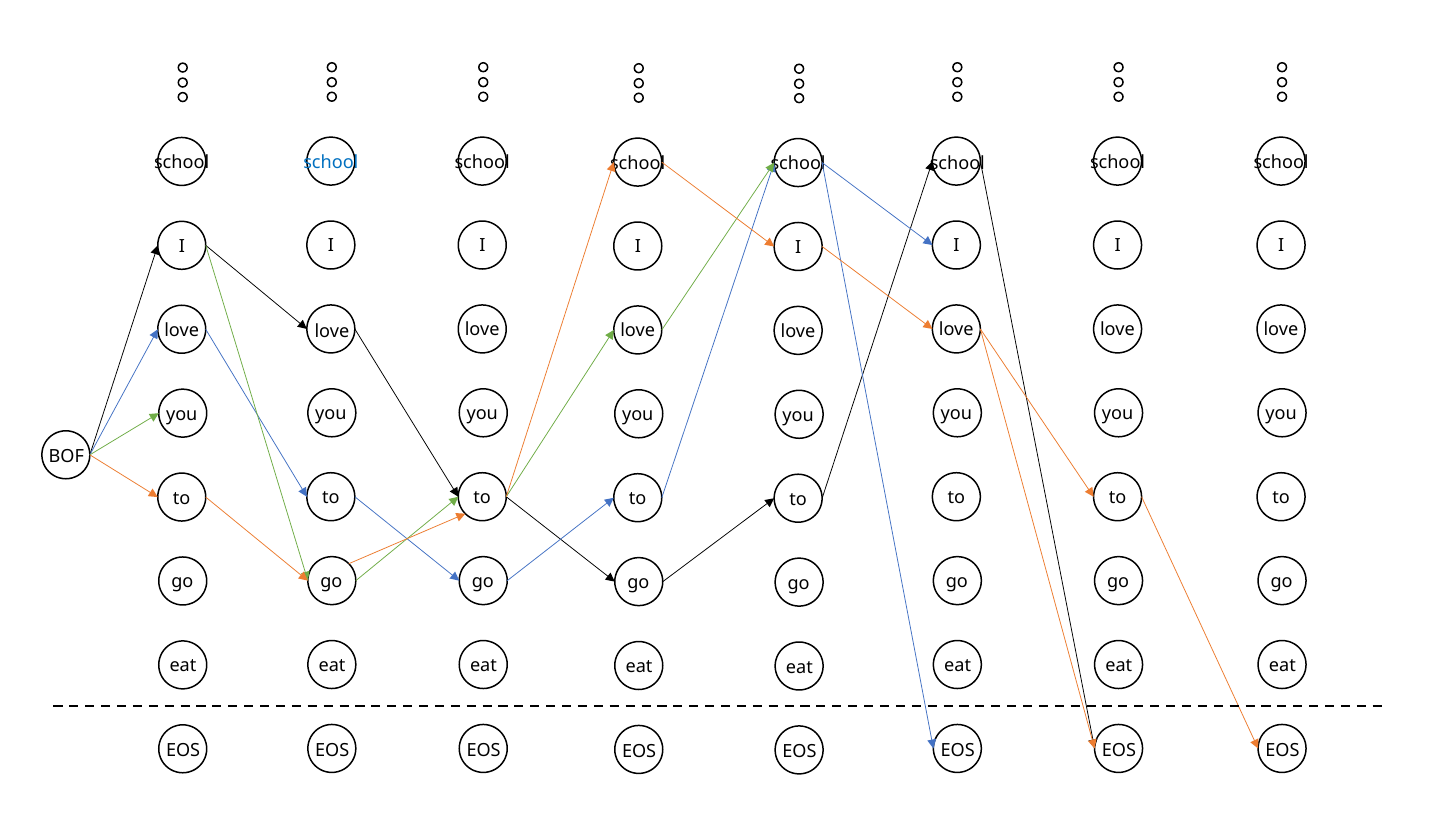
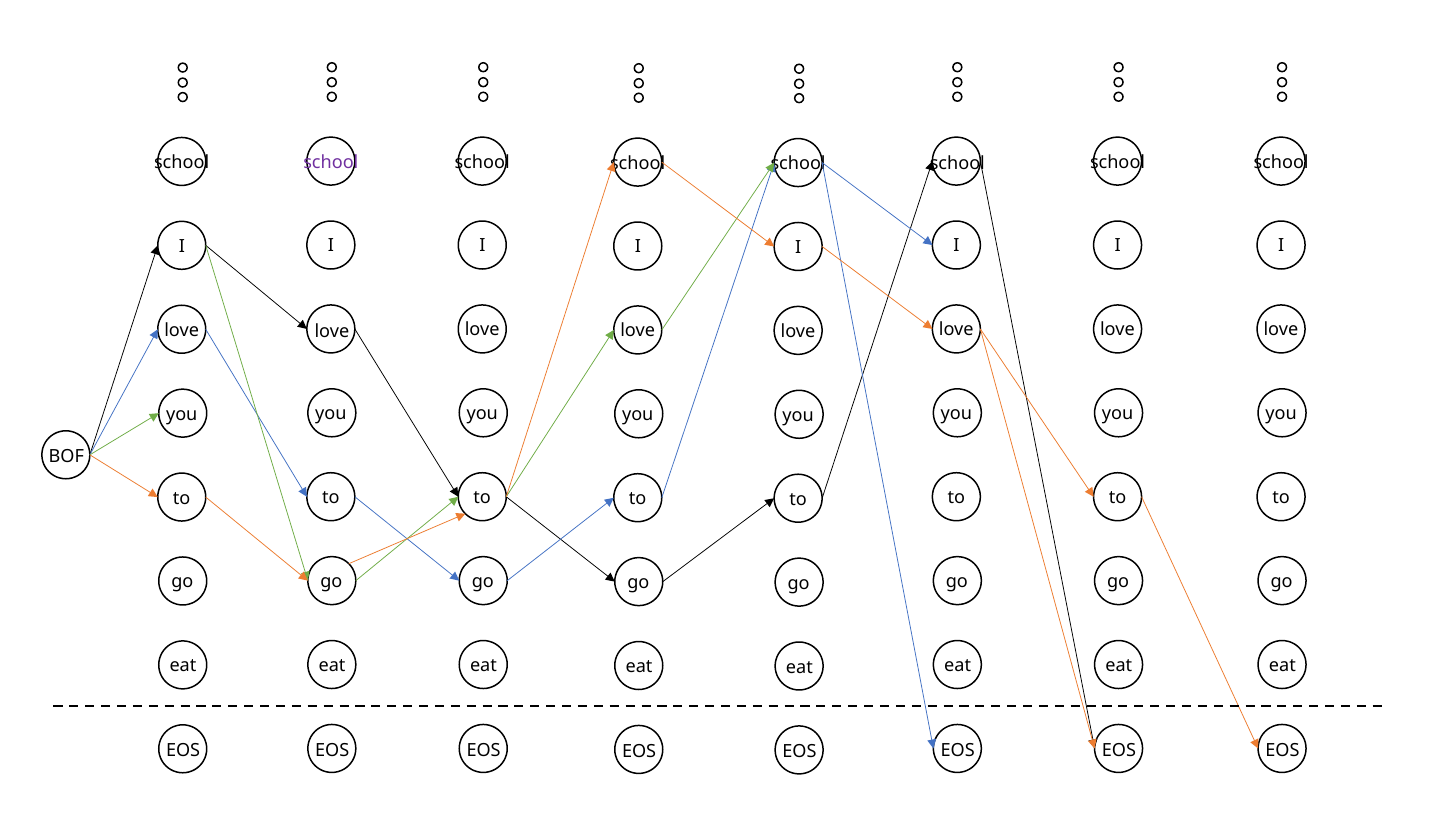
school colour: blue -> purple (331, 162)
